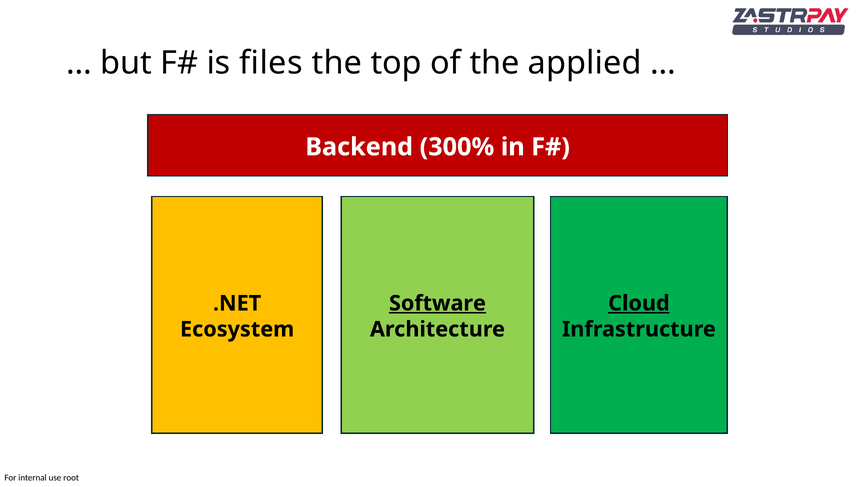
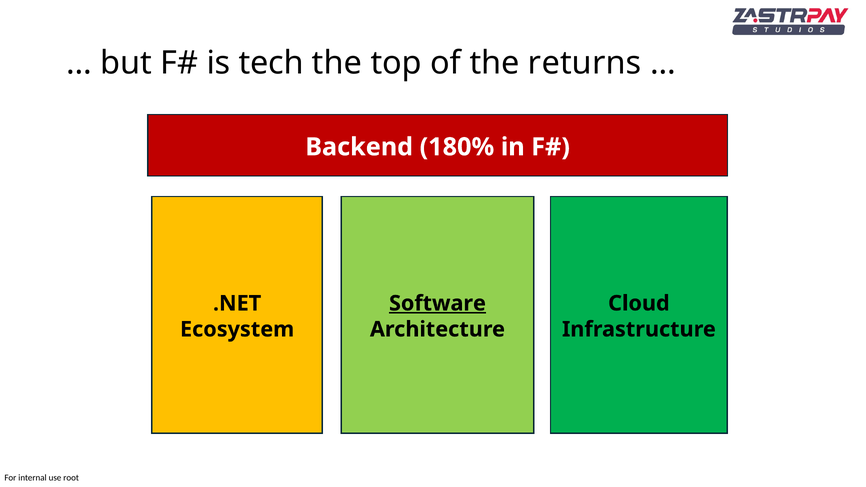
files: files -> tech (271, 63)
applied: applied -> returns (585, 63)
300%: 300% -> 180% (457, 147)
Cloud underline: present -> none (639, 303)
